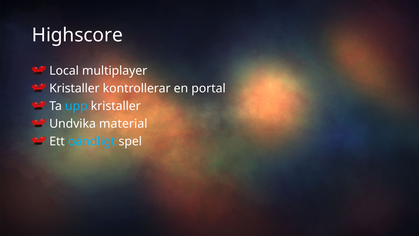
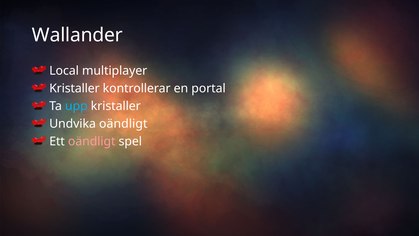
Highscore: Highscore -> Wallander (77, 35)
Undvika material: material -> oändligt (123, 124)
oändligt colour: light blue -> pink (92, 141)
